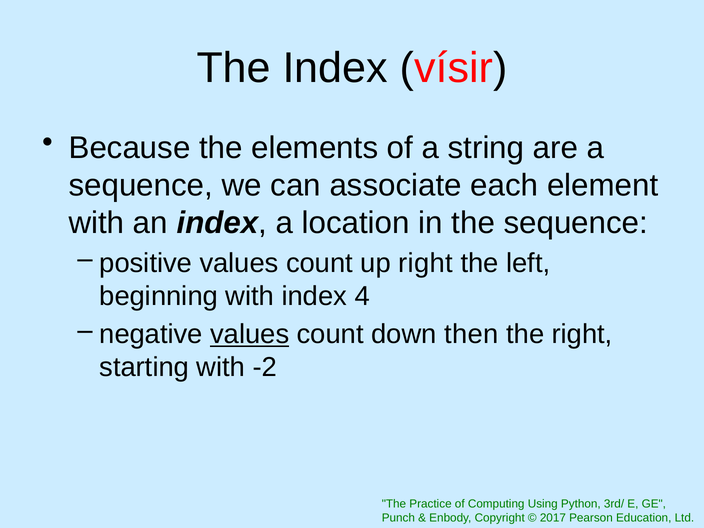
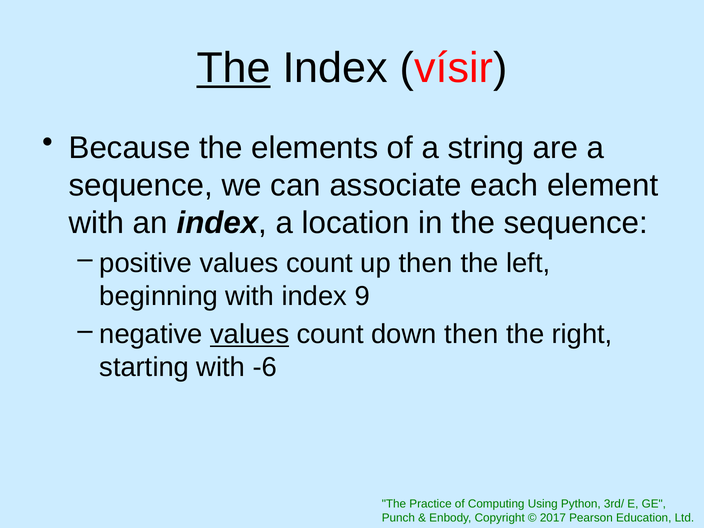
The underline: none -> present (234, 68)
up right: right -> then (426, 263)
4: 4 -> 9 (362, 296)
-2: -2 -> -6 (265, 367)
